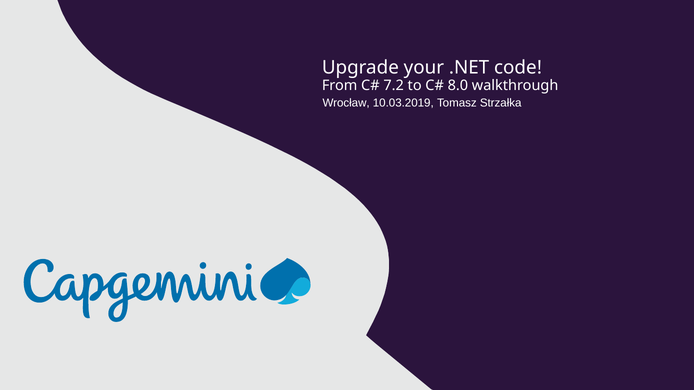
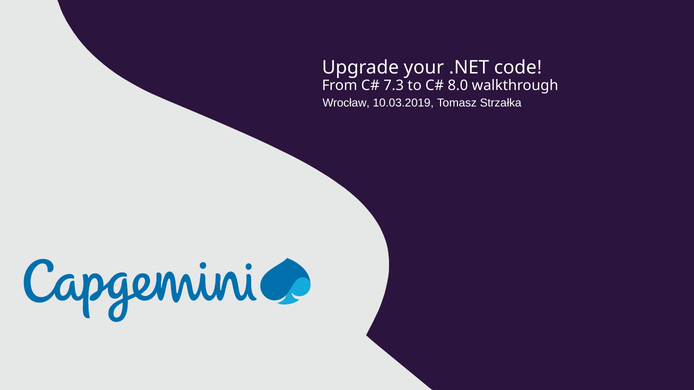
7.2: 7.2 -> 7.3 (394, 86)
